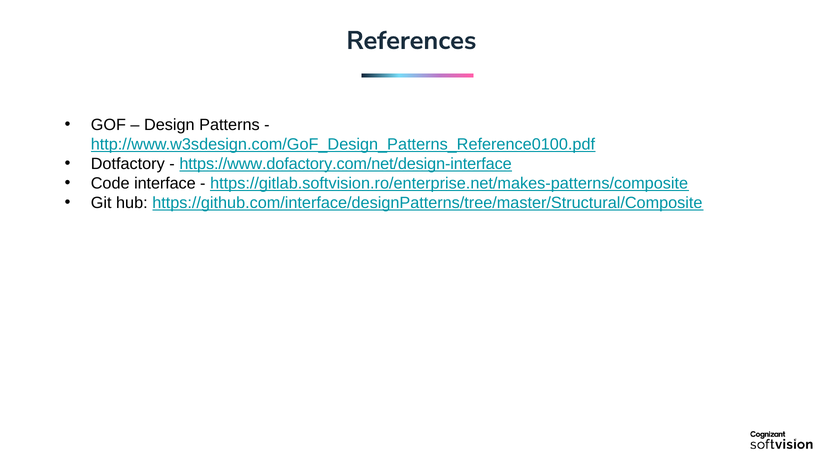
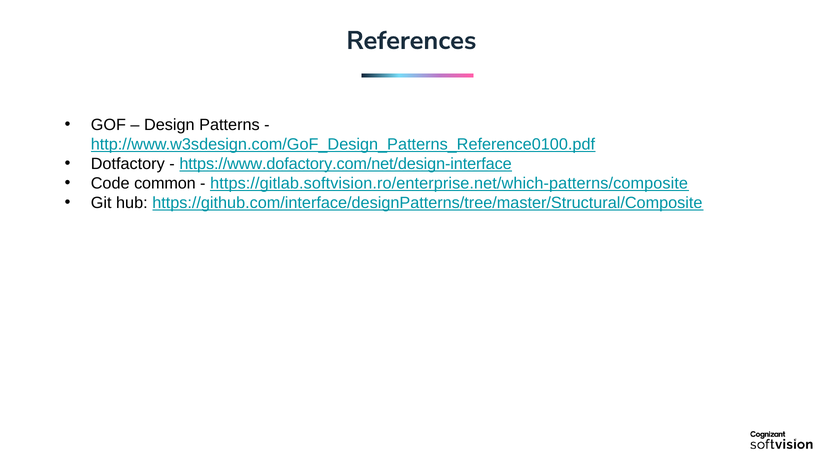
interface: interface -> common (165, 183)
https://gitlab.softvision.ro/enterprise.net/makes-patterns/composite: https://gitlab.softvision.ro/enterprise.net/makes-patterns/composite -> https://gitlab.softvision.ro/enterprise.net/which-patterns/composite (449, 183)
